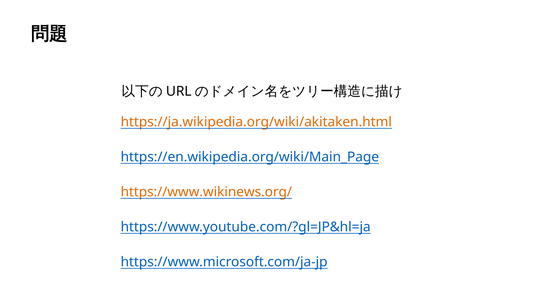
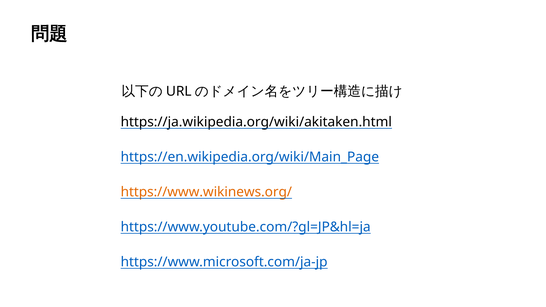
https://ja.wikipedia.org/wiki/akitaken.html colour: orange -> black (256, 122)
